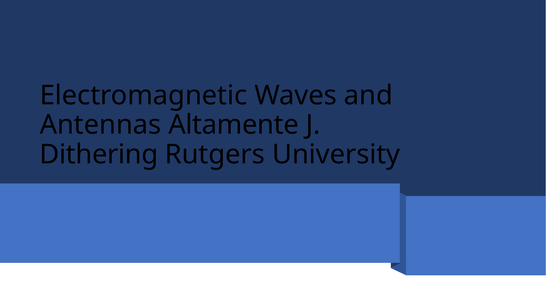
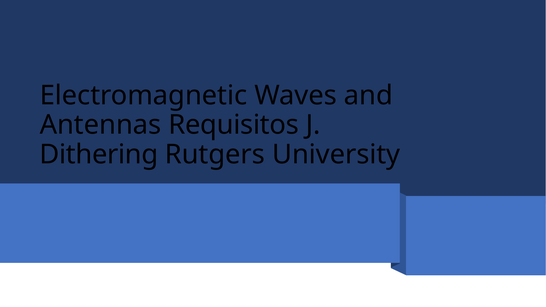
Altamente: Altamente -> Requisitos (234, 125)
